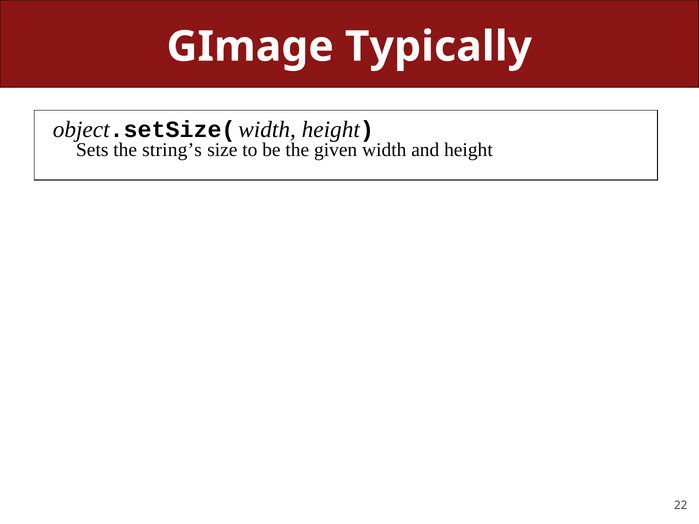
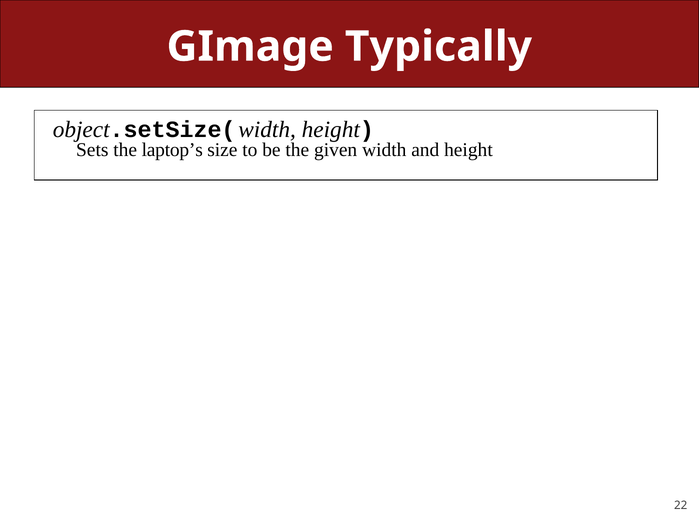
string’s: string’s -> laptop’s (172, 150)
